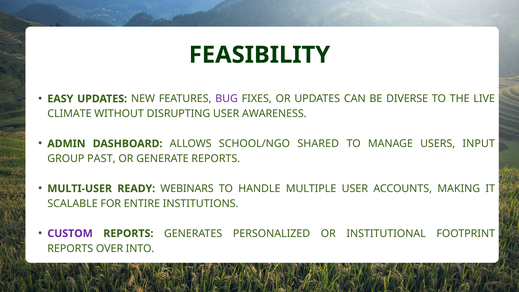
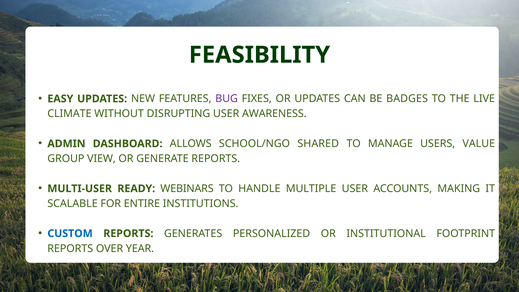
DIVERSE: DIVERSE -> BADGES (407, 99)
INPUT: INPUT -> VALUE (479, 144)
PAST: PAST -> VIEW (101, 159)
CUSTOM colour: purple -> blue (70, 233)
INTO: INTO -> YEAR (140, 248)
